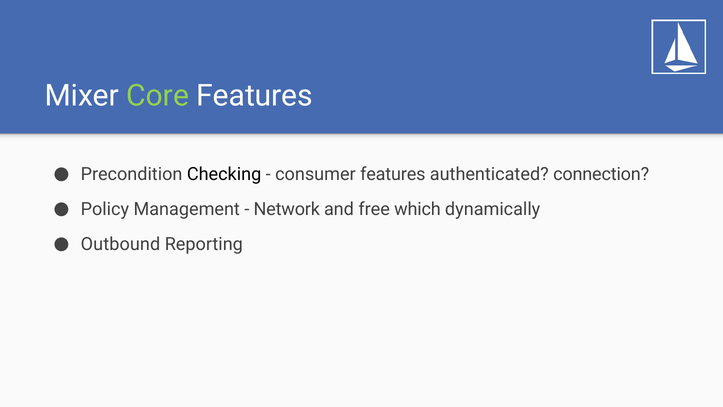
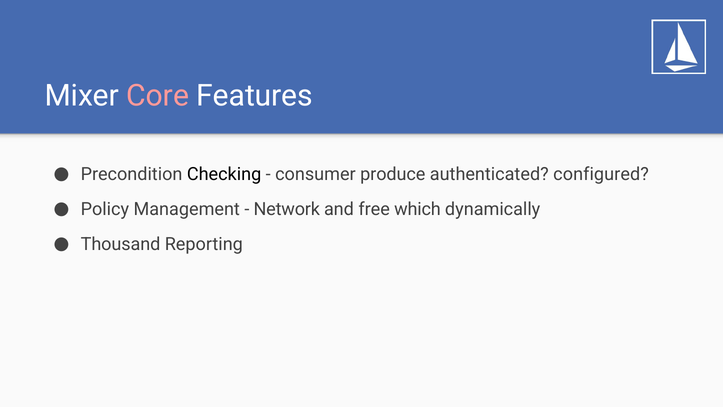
Core colour: light green -> pink (158, 96)
consumer features: features -> produce (393, 174)
connection: connection -> configured (601, 174)
Outbound: Outbound -> Thousand (121, 244)
